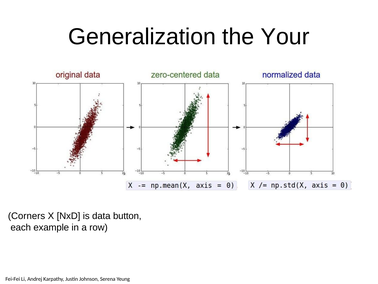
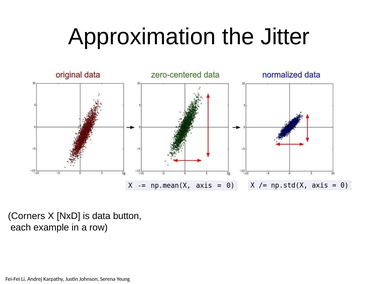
Generalization: Generalization -> Approximation (142, 37)
Your: Your -> Jitter (285, 37)
